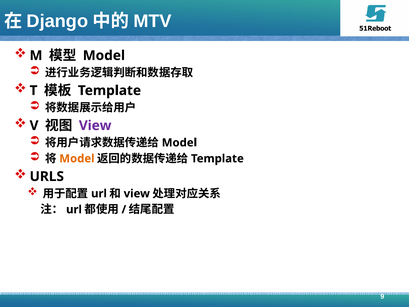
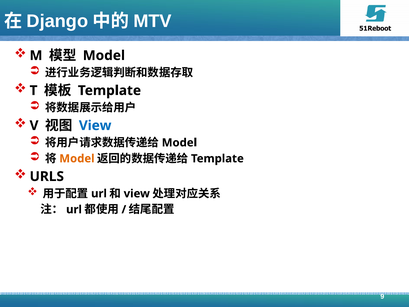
View colour: purple -> blue (95, 125)
